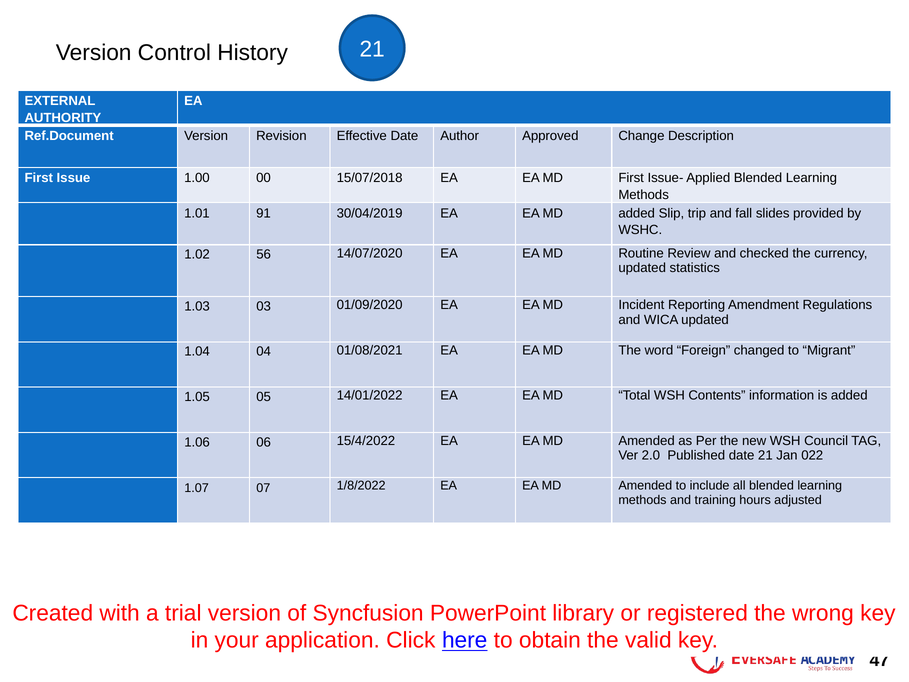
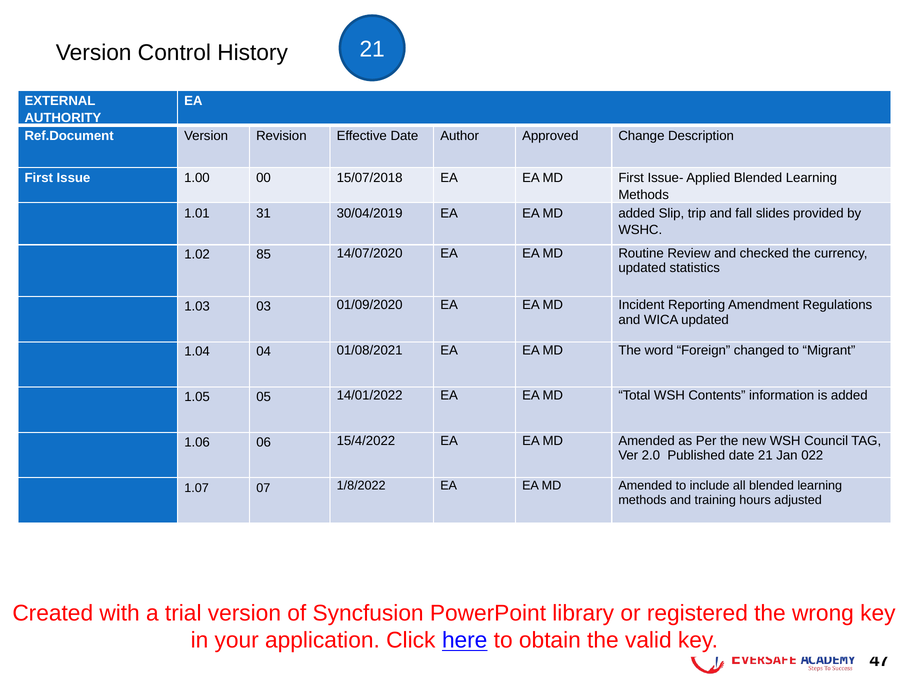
91: 91 -> 31 (264, 213)
56: 56 -> 85 (264, 254)
